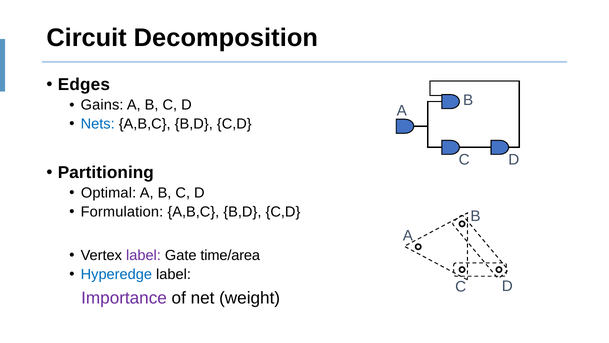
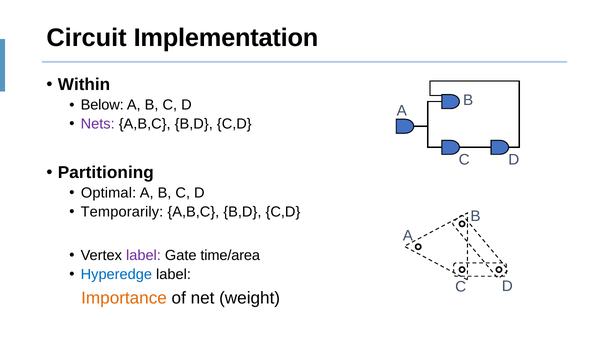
Decomposition: Decomposition -> Implementation (226, 38)
Edges: Edges -> Within (84, 85)
Gains: Gains -> Below (102, 105)
Nets colour: blue -> purple (98, 124)
Formulation: Formulation -> Temporarily (122, 212)
Importance colour: purple -> orange (124, 298)
